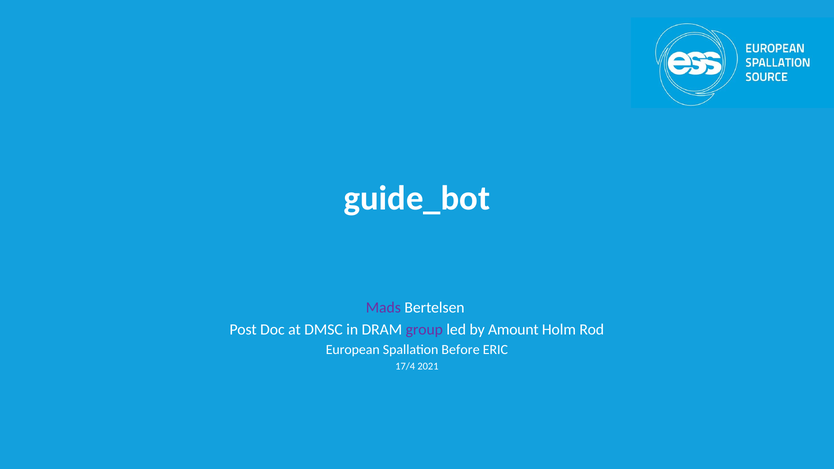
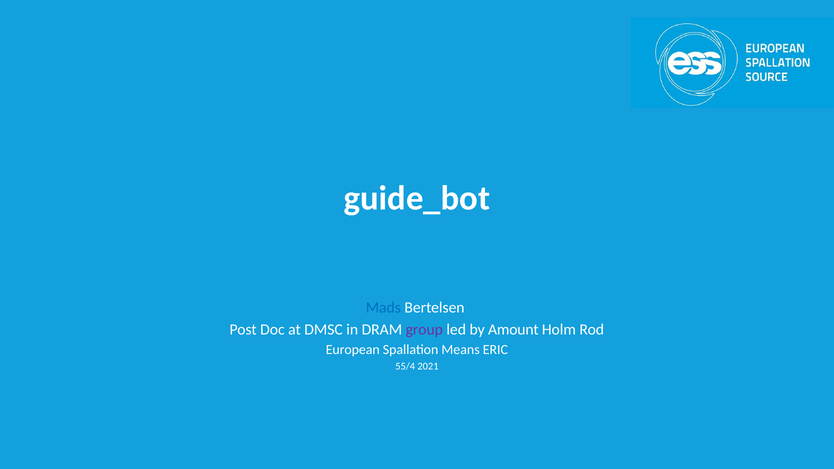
Mads colour: purple -> blue (383, 308)
Before: Before -> Means (461, 350)
17/4: 17/4 -> 55/4 (405, 366)
